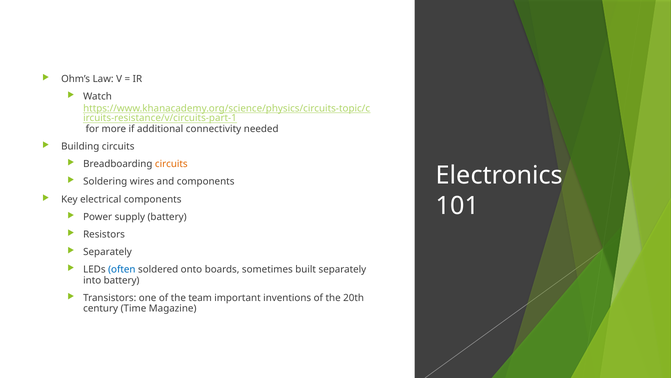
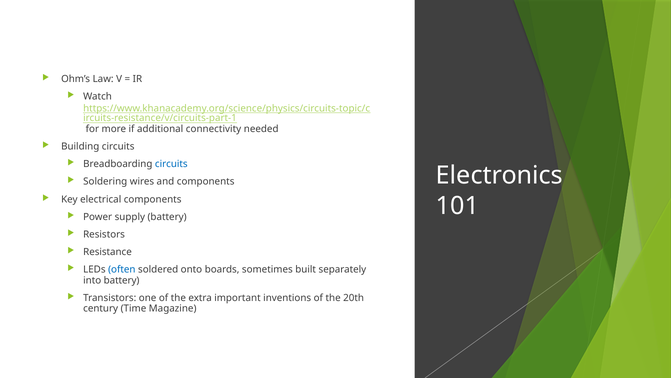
circuits colour: orange -> blue (171, 164)
Separately: Separately -> Resistance (108, 252)
team: team -> extra (200, 297)
